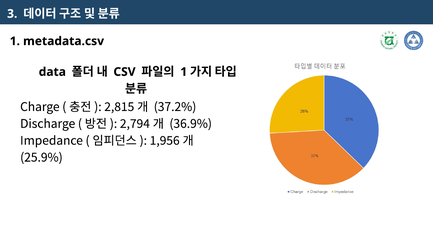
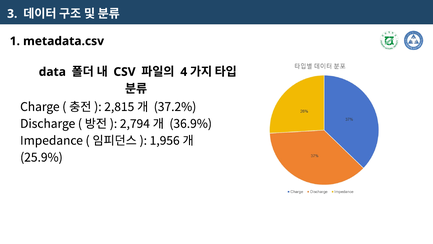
1: 1 -> 4 (184, 72)
